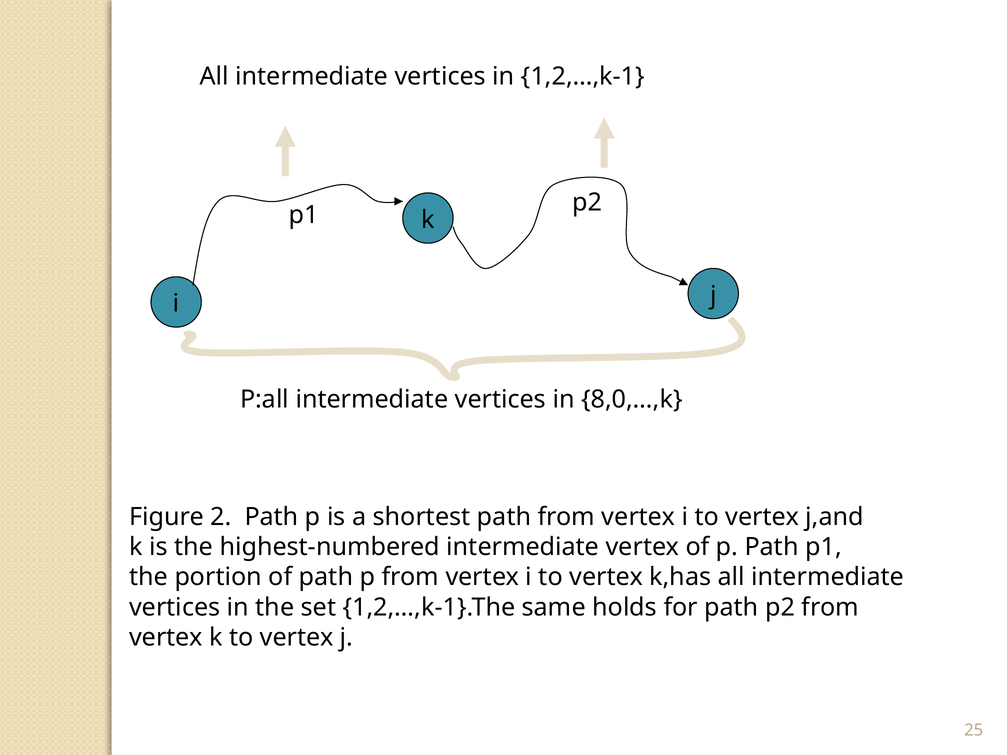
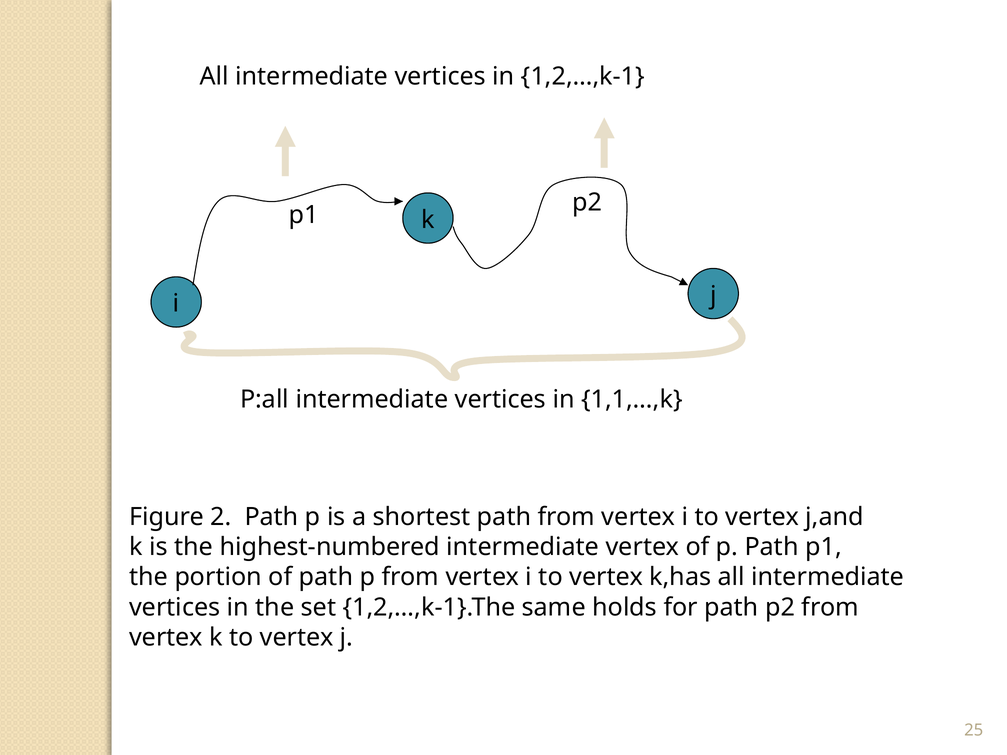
8,0,…,k: 8,0,…,k -> 1,1,…,k (632, 399)
